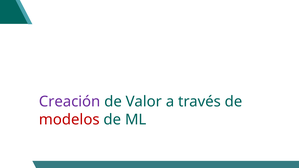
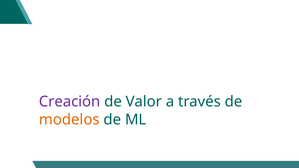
modelos colour: red -> orange (69, 120)
